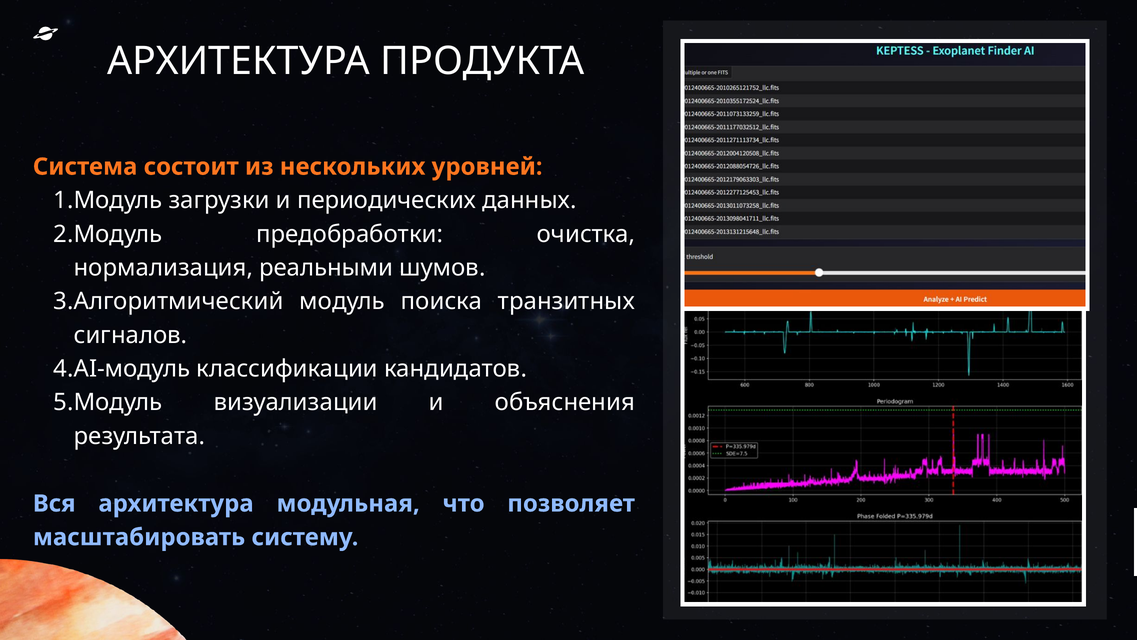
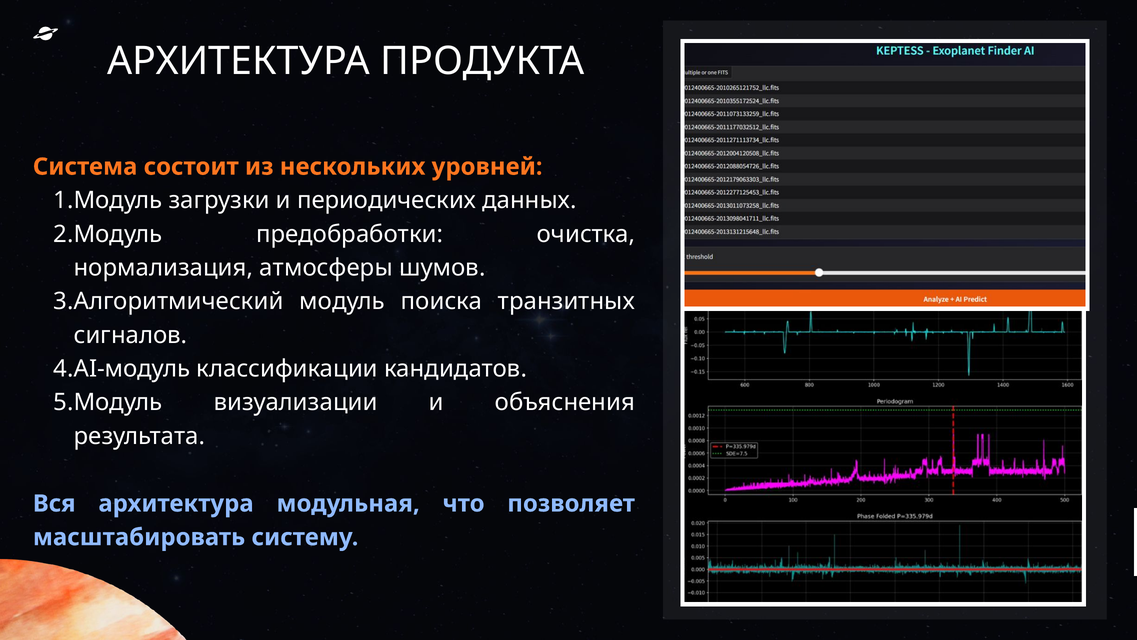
реальными: реальными -> атмосферы (326, 268)
